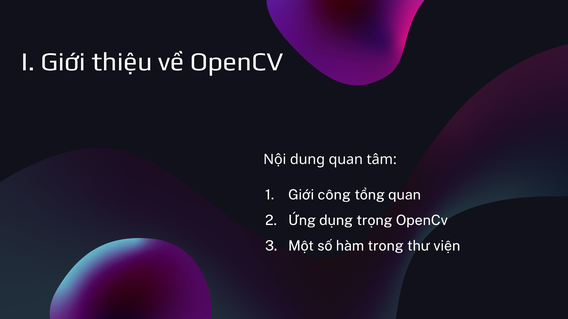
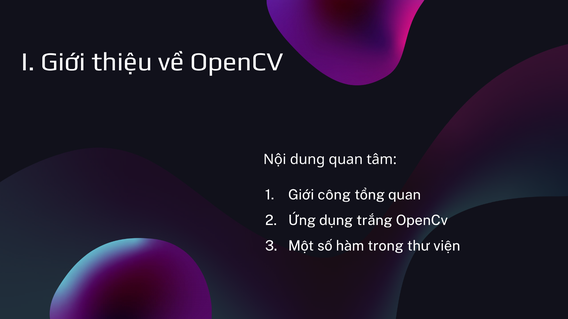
trọng: trọng -> trắng (374, 221)
